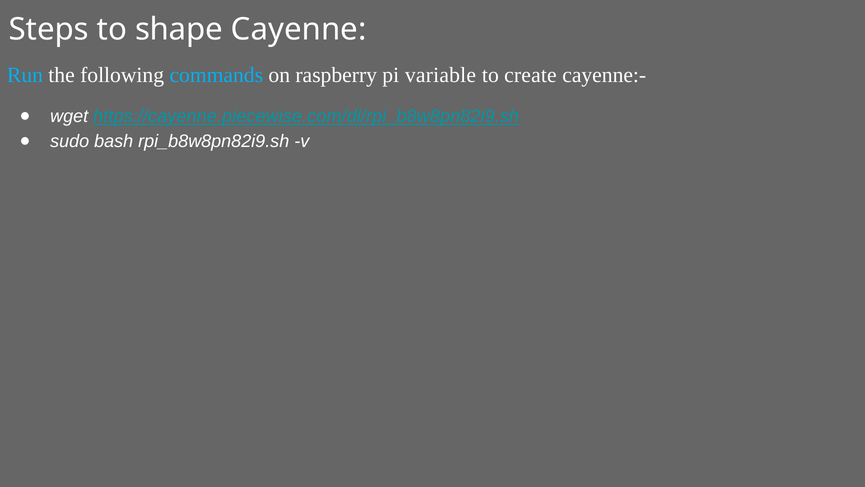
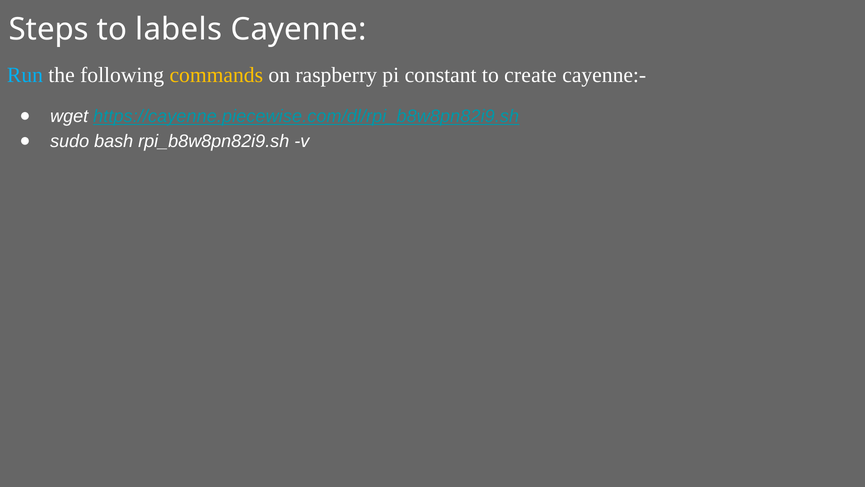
shape: shape -> labels (179, 30)
commands colour: light blue -> yellow (216, 75)
variable: variable -> constant (441, 75)
